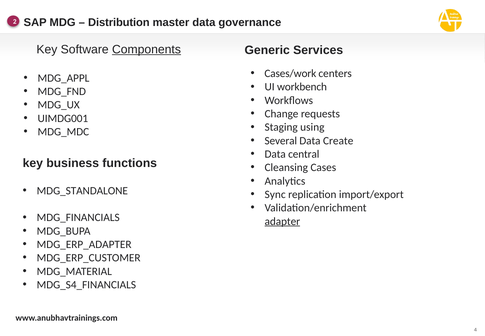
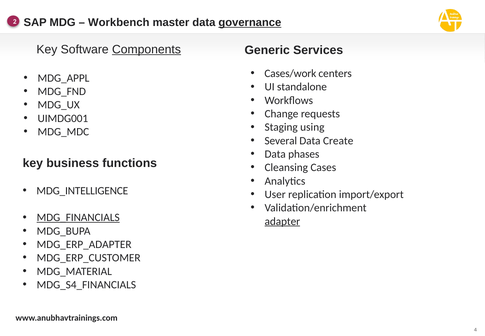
Distribution: Distribution -> Workbench (119, 22)
governance underline: none -> present (250, 22)
workbench: workbench -> standalone (302, 87)
central: central -> phases (304, 154)
MDG_STANDALONE: MDG_STANDALONE -> MDG_INTELLIGENCE (82, 191)
Sync: Sync -> User (275, 194)
MDG_FINANCIALS underline: none -> present (78, 217)
